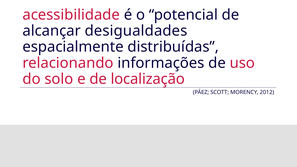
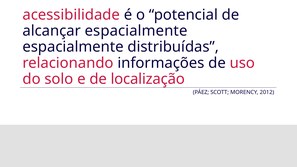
alcançar desigualdades: desigualdades -> espacialmente (136, 31)
